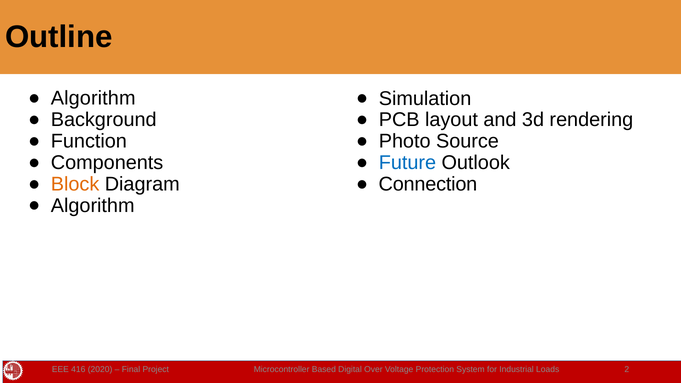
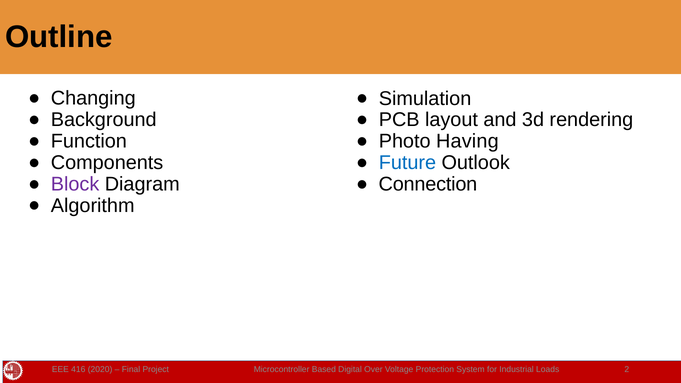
Algorithm: Algorithm -> Changing (93, 98)
Source: Source -> Having (467, 141)
Block colour: orange -> purple (75, 184)
